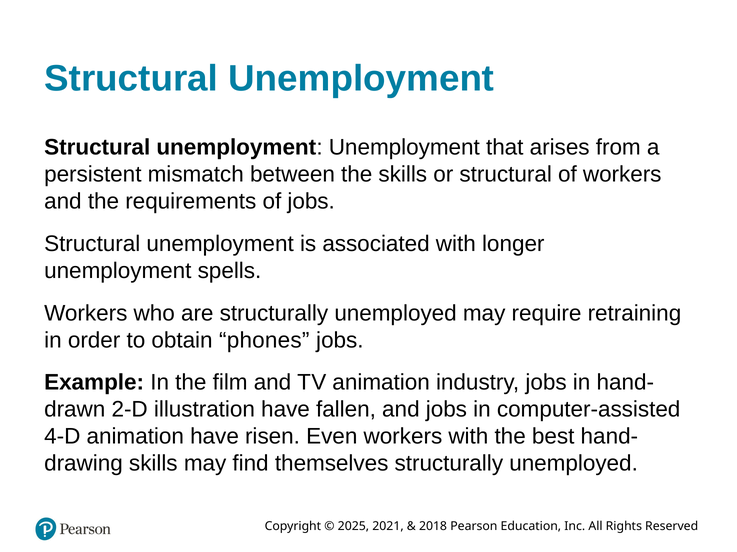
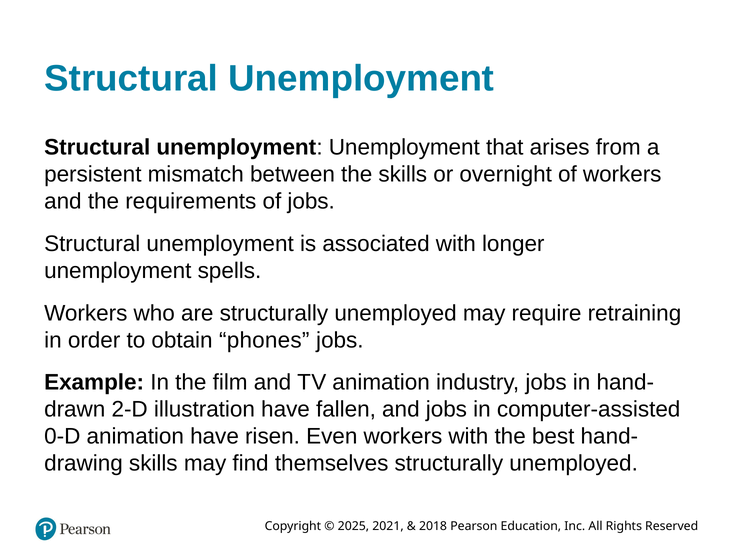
or structural: structural -> overnight (506, 175)
4-D: 4-D -> 0-D (62, 437)
